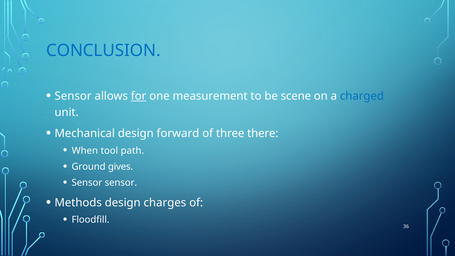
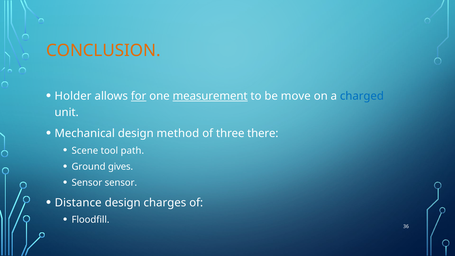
CONCLUSION colour: blue -> orange (103, 51)
Sensor: Sensor -> Holder (73, 96)
measurement underline: none -> present (210, 96)
scene: scene -> move (296, 96)
forward: forward -> method (178, 134)
When: When -> Scene (85, 151)
Methods: Methods -> Distance (78, 203)
